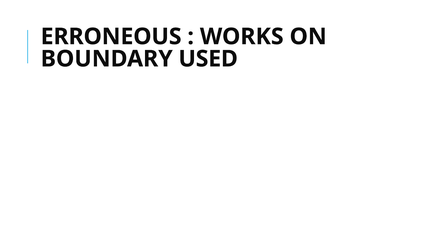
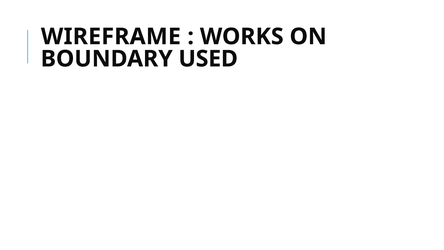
ERRONEOUS: ERRONEOUS -> WIREFRAME (111, 37)
